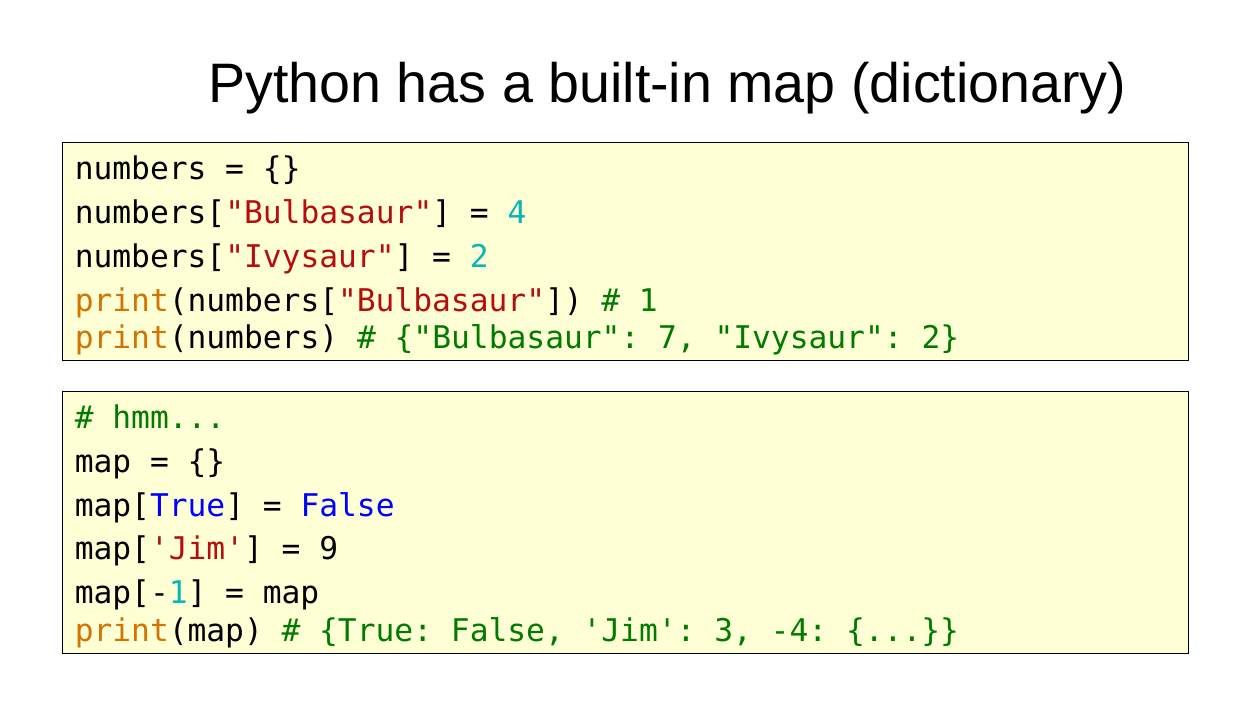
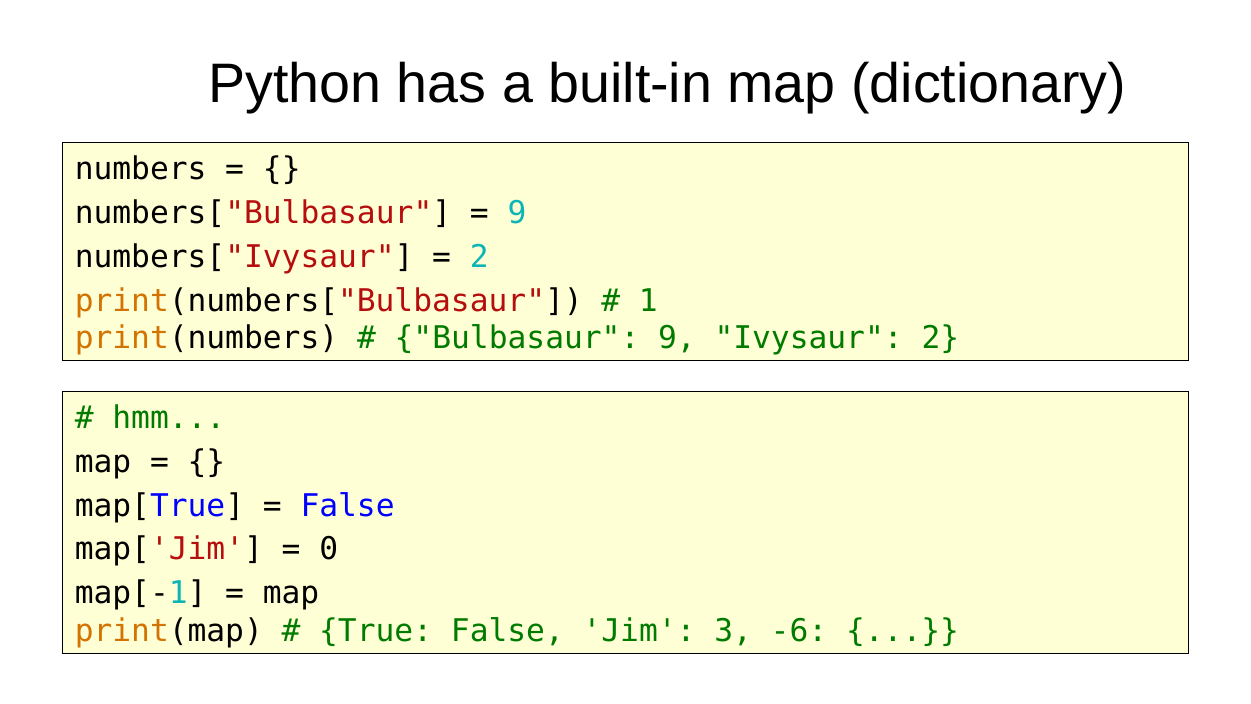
4: 4 -> 9 (517, 213)
Bulbasaur 7: 7 -> 9 (677, 338)
9: 9 -> 0 (329, 549)
-4: -4 -> -6 (799, 631)
